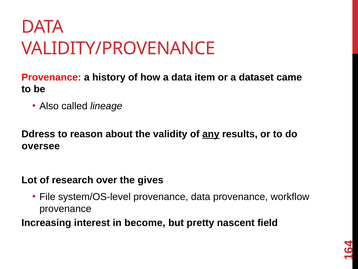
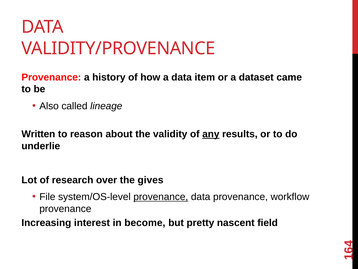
Ddress: Ddress -> Written (38, 134)
oversee: oversee -> underlie (41, 146)
provenance underline: none -> present (161, 197)
